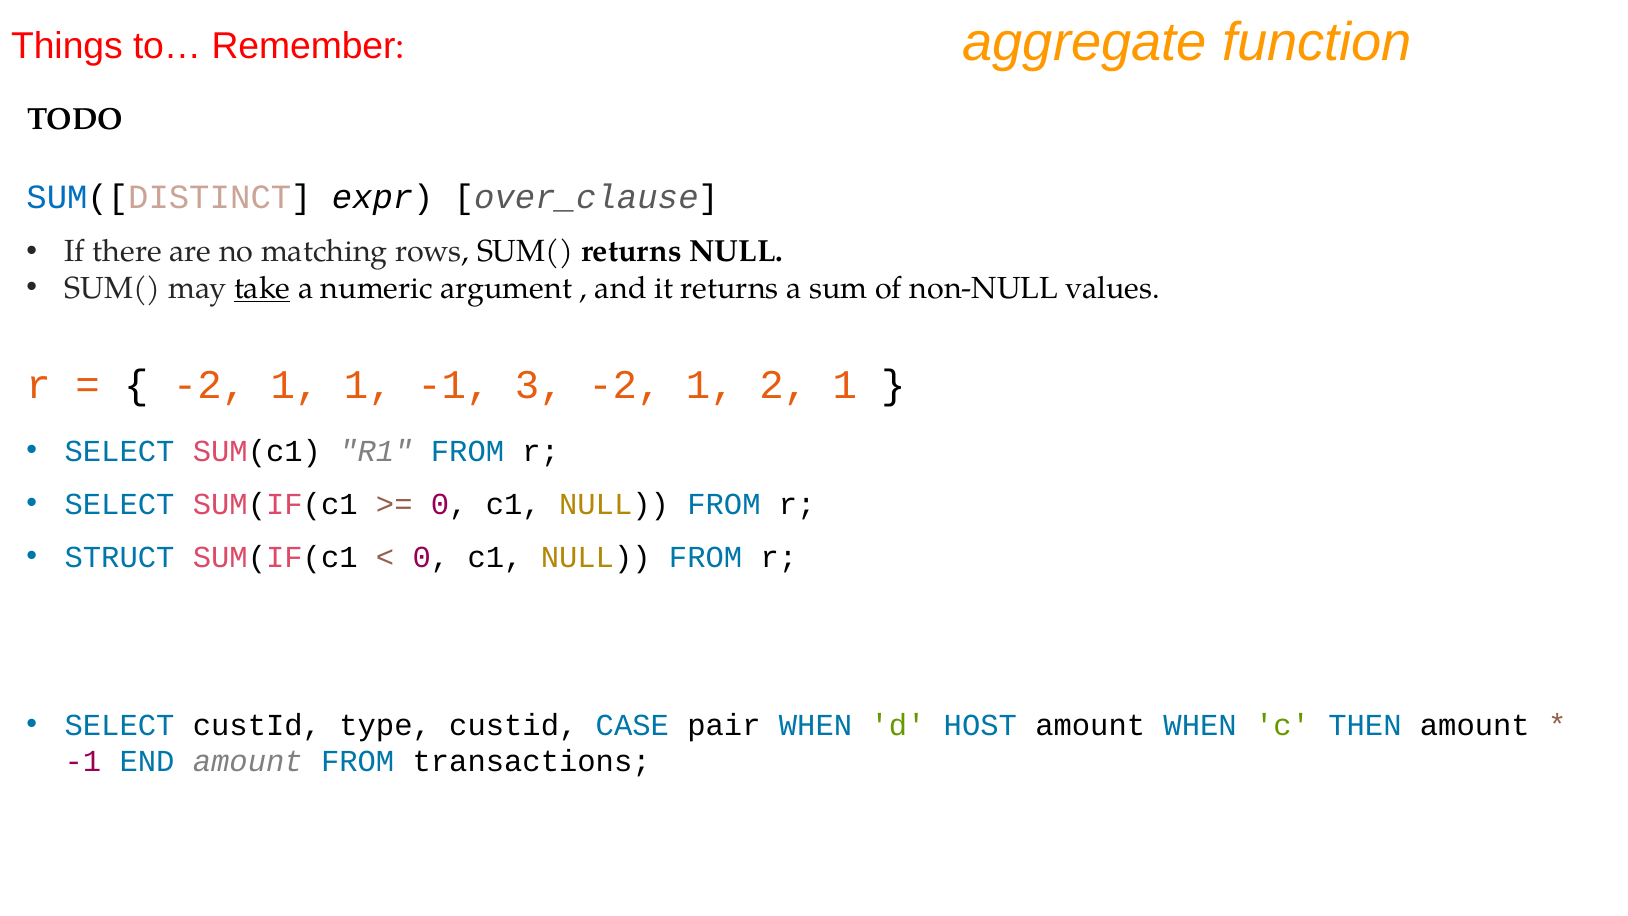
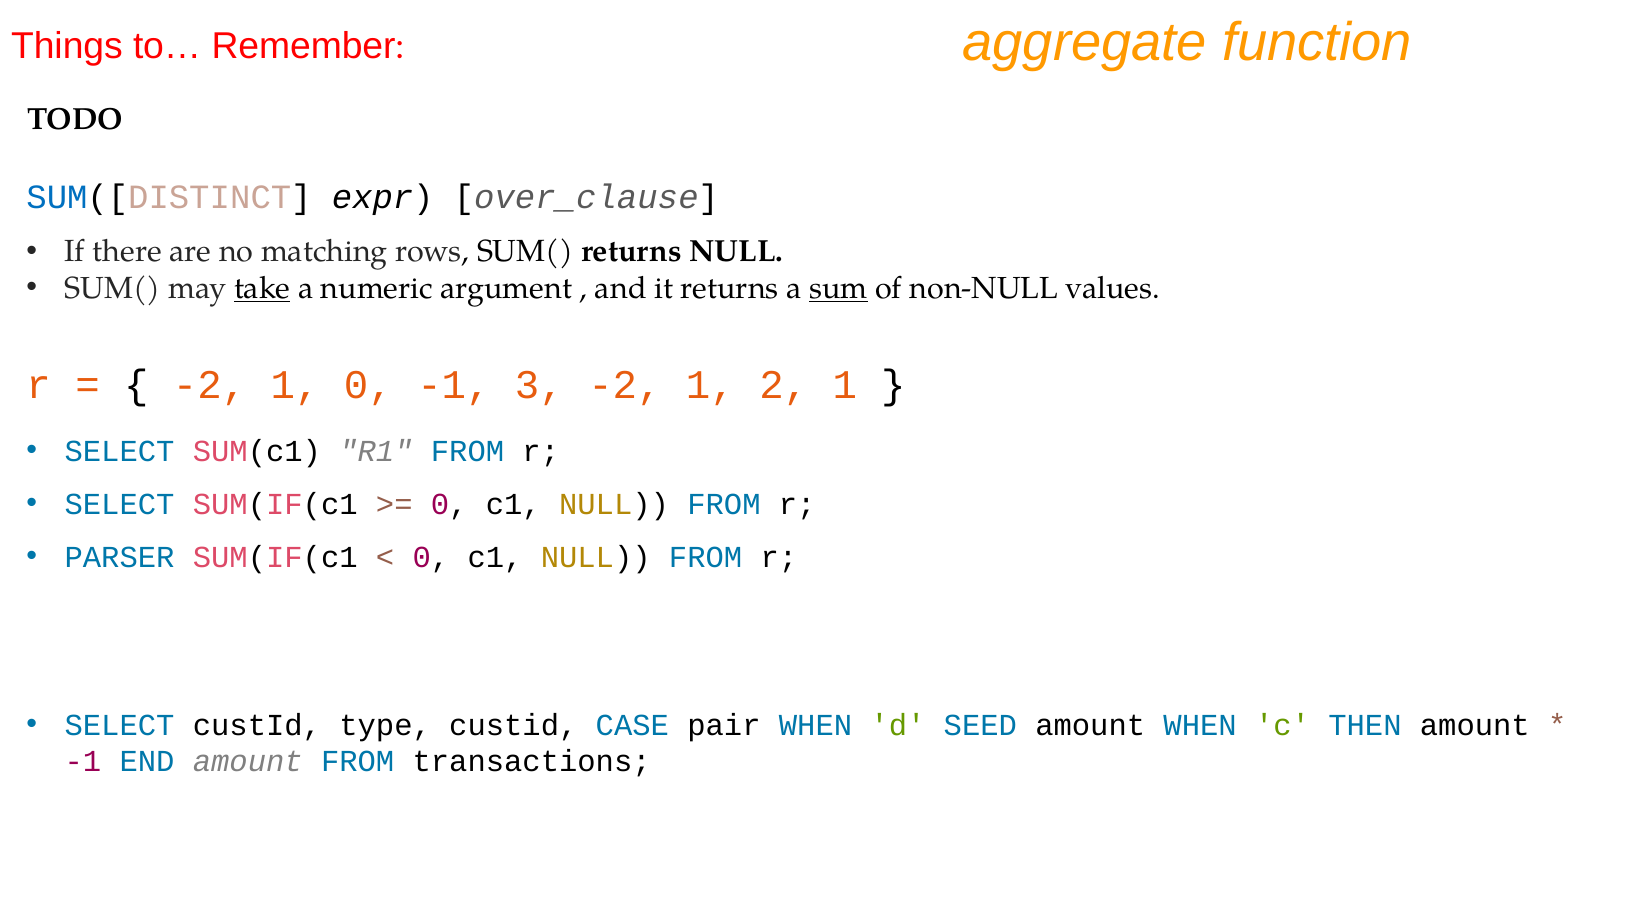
sum underline: none -> present (838, 288)
1 1: 1 -> 0 (368, 385)
STRUCT: STRUCT -> PARSER (120, 557)
HOST: HOST -> SEED (980, 725)
